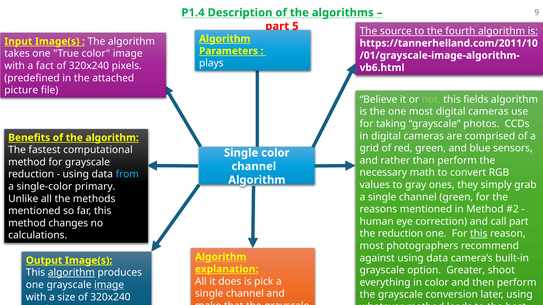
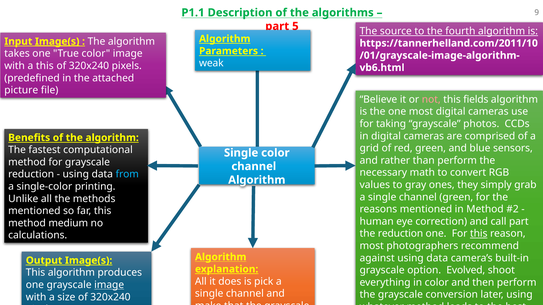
P1.4: P1.4 -> P1.1 (193, 13)
Image(s underline: none -> present (57, 41)
plays: plays -> weak (211, 63)
a fact: fact -> this (45, 66)
not colour: light green -> pink (431, 100)
primary: primary -> printing (95, 187)
changes: changes -> medium (68, 223)
Greater: Greater -> Evolved (466, 271)
algorithm underline: present -> none (71, 273)
